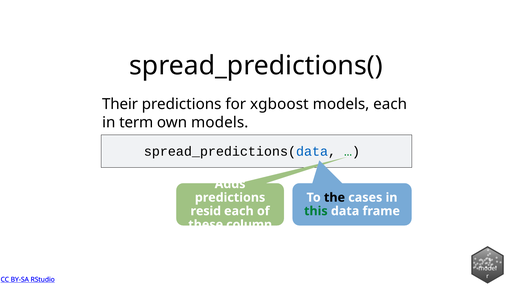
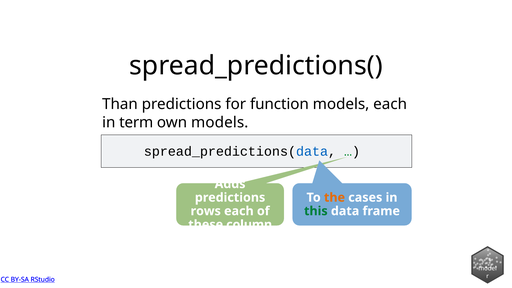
Their: Their -> Than (120, 104)
xgboost: xgboost -> function (279, 104)
the colour: black -> orange (334, 198)
resid: resid -> rows (206, 211)
